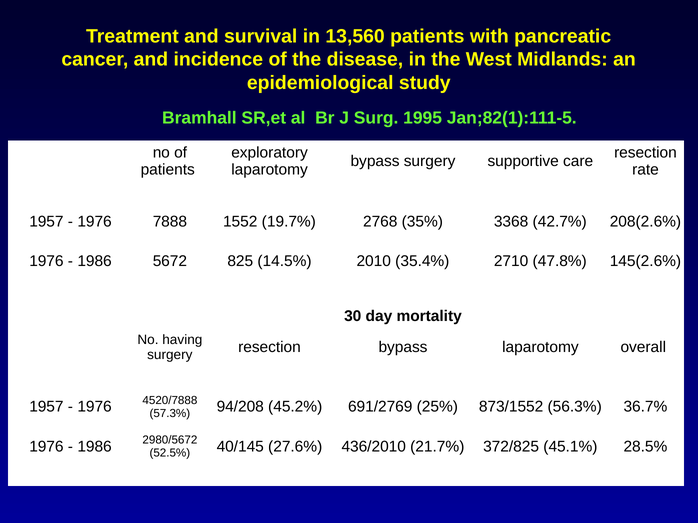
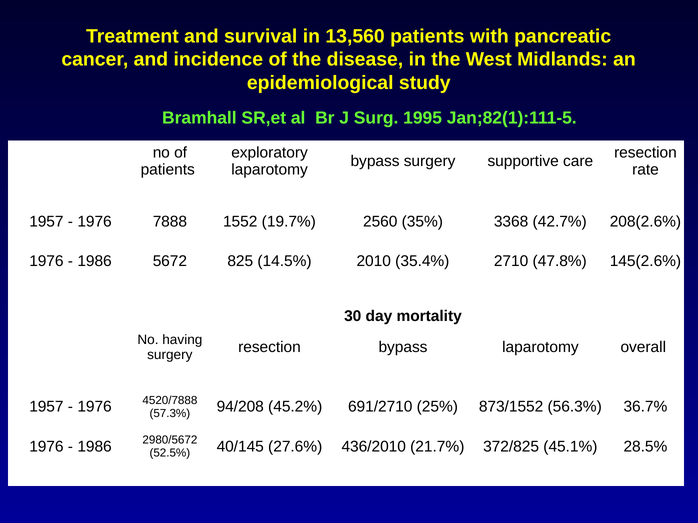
2768: 2768 -> 2560 (380, 222)
691/2769: 691/2769 -> 691/2710 (380, 407)
